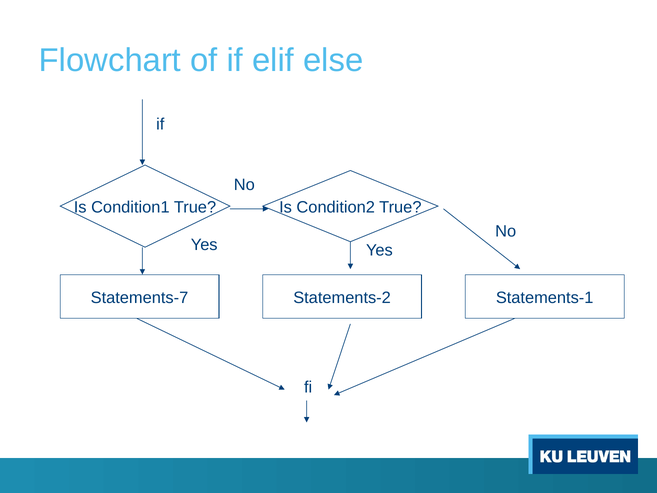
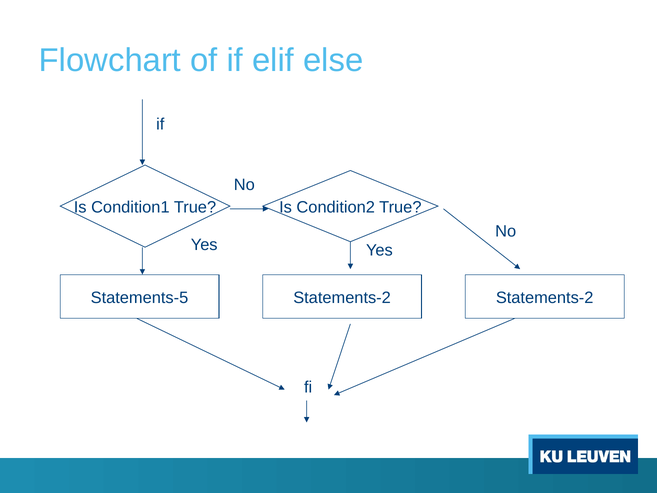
Statements-7: Statements-7 -> Statements-5 (139, 297)
Statements-1: Statements-1 -> Statements-2 (545, 297)
